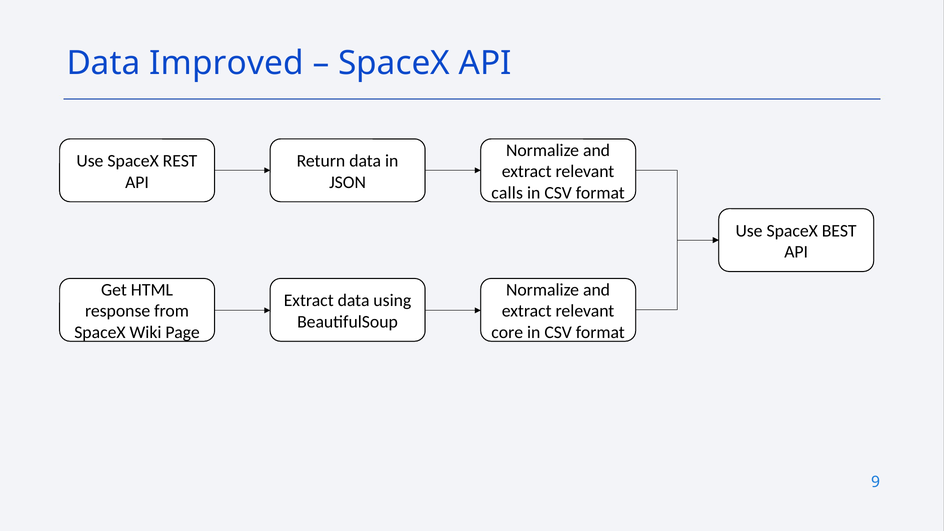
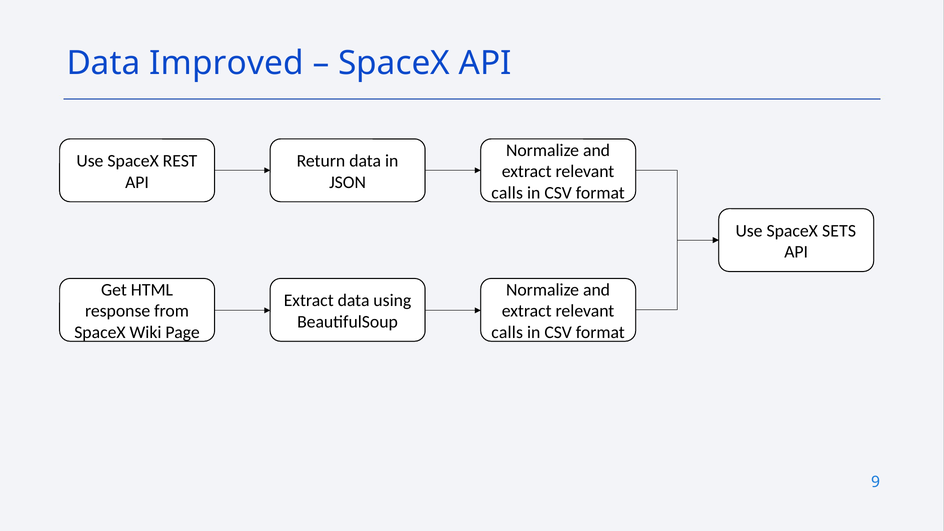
BEST: BEST -> SETS (839, 231)
core: core -> calls (507, 332)
